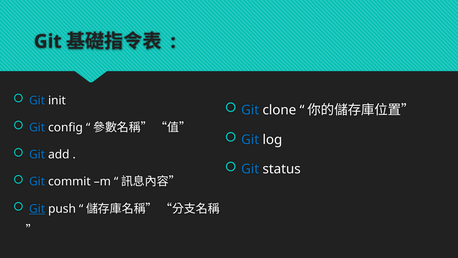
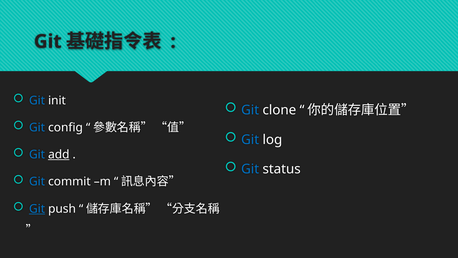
add underline: none -> present (59, 154)
